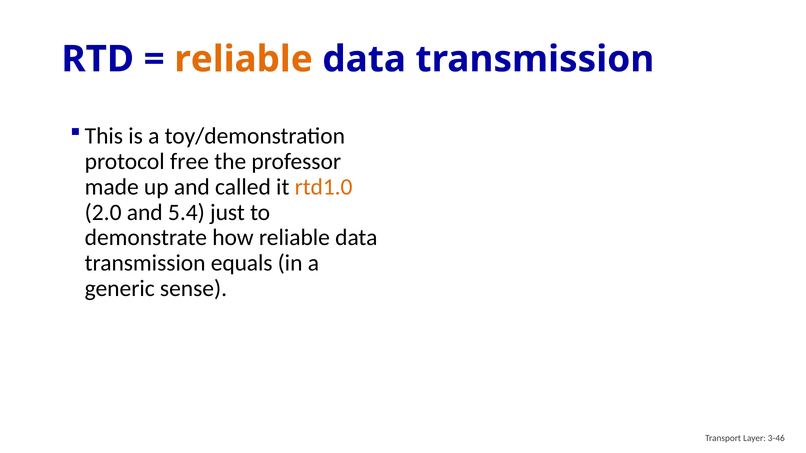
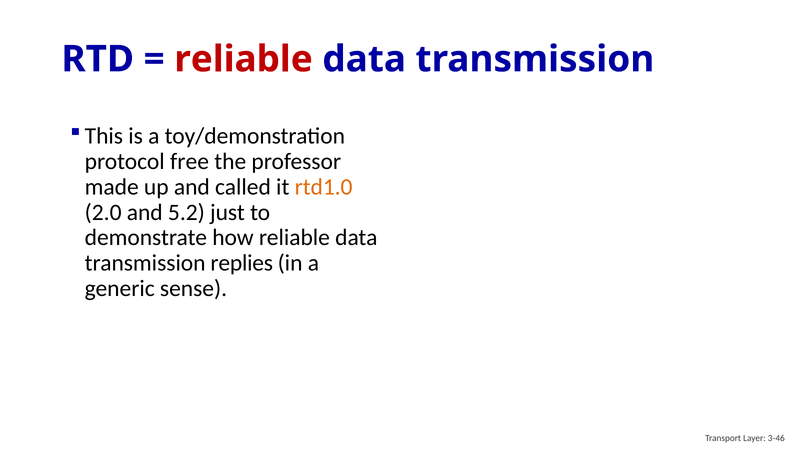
reliable colour: orange -> red (244, 59)
5.4: 5.4 -> 5.2 (186, 212)
equals: equals -> replies (242, 263)
